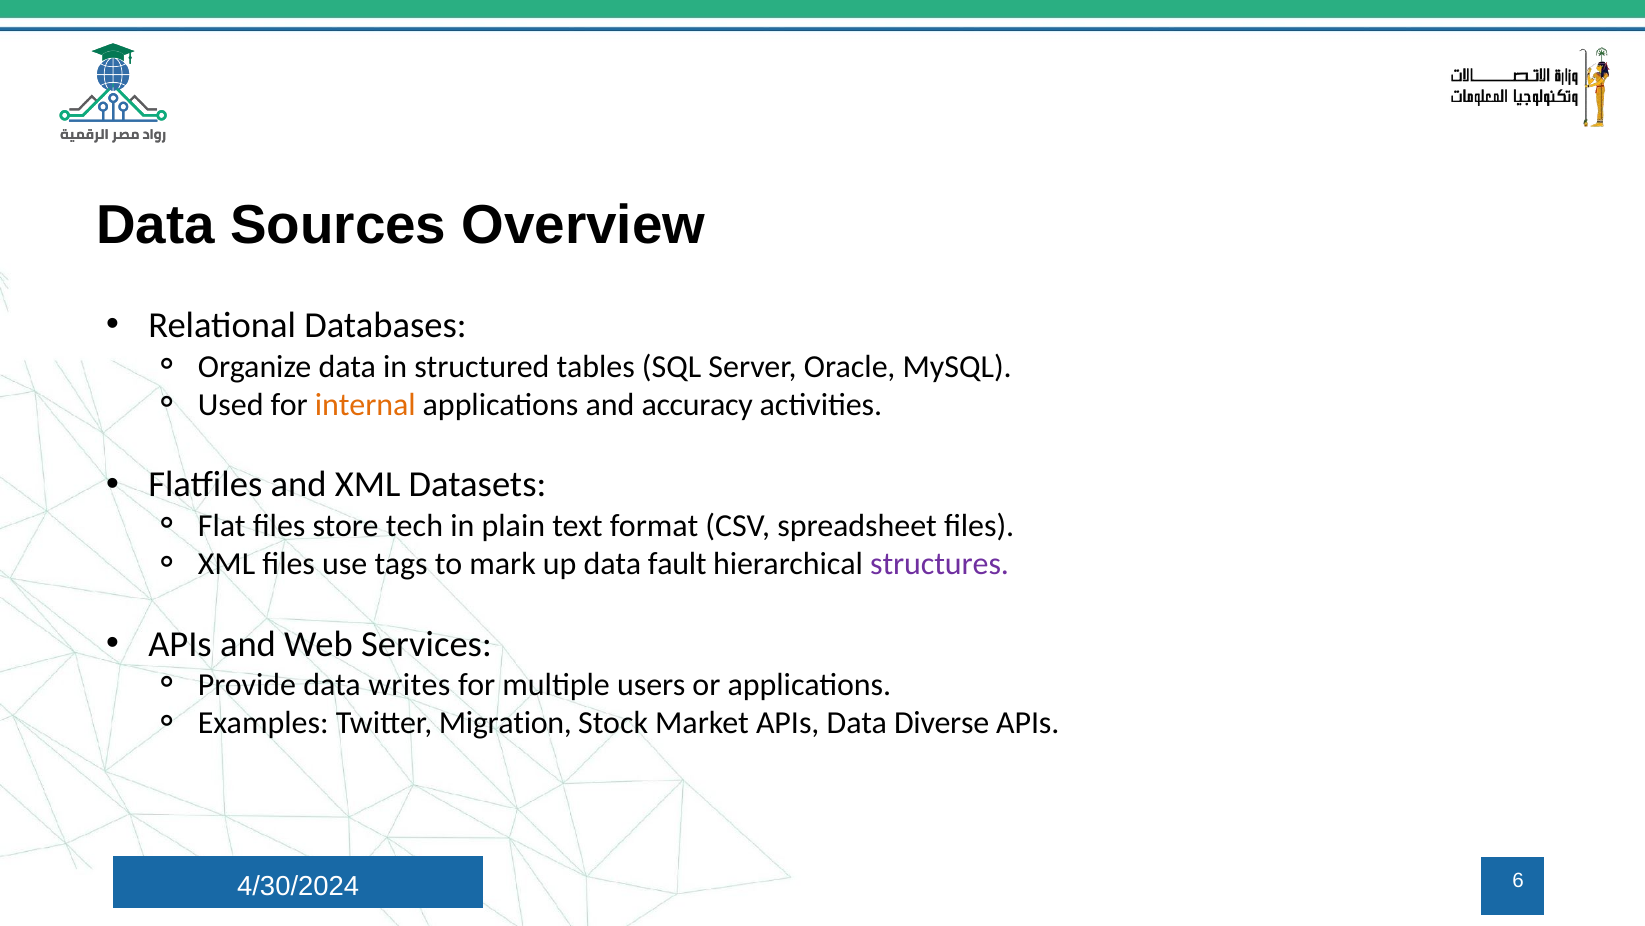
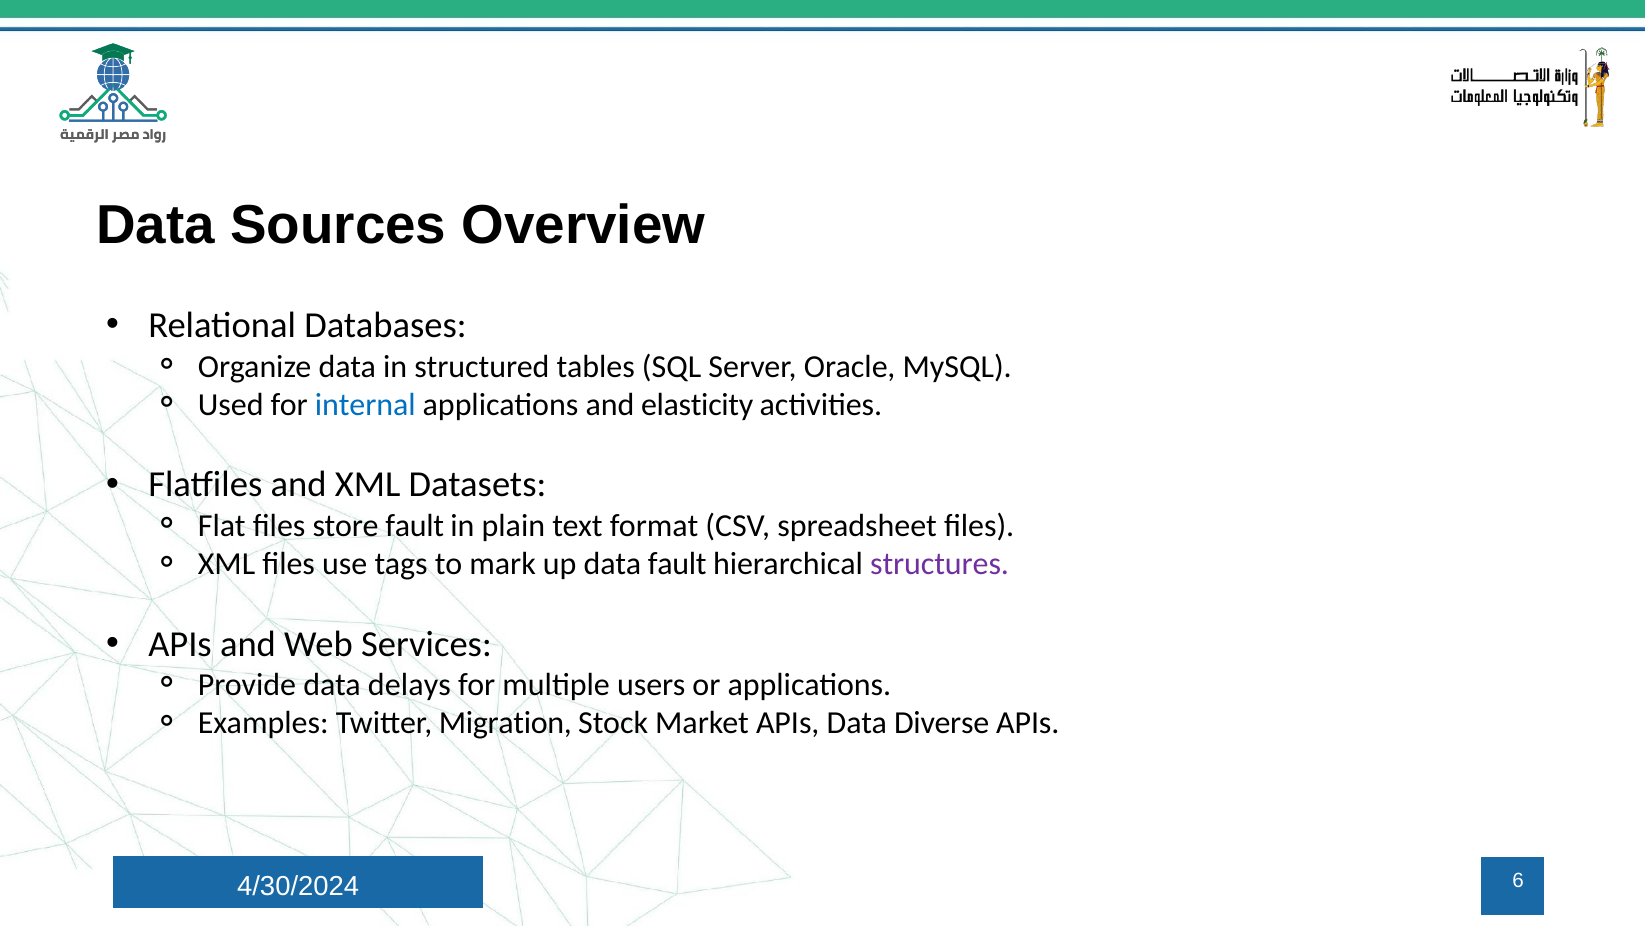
internal colour: orange -> blue (365, 405)
accuracy: accuracy -> elasticity (697, 405)
store tech: tech -> fault (415, 525)
writes: writes -> delays (409, 684)
